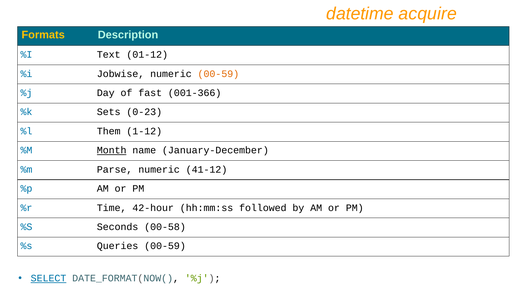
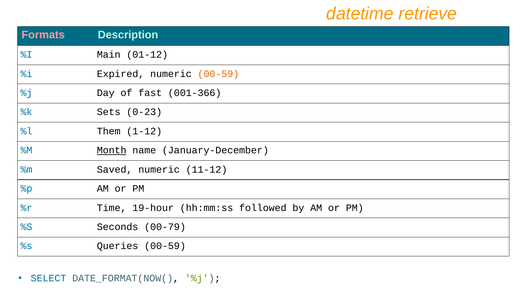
acquire: acquire -> retrieve (428, 14)
Formats colour: yellow -> pink (43, 35)
Text: Text -> Main (109, 54)
Jobwise: Jobwise -> Expired (121, 74)
Parse: Parse -> Saved (115, 169)
41-12: 41-12 -> 11-12 (207, 169)
42-hour: 42-hour -> 19-hour (153, 207)
00-58: 00-58 -> 00-79 (165, 226)
SELECT underline: present -> none (49, 278)
